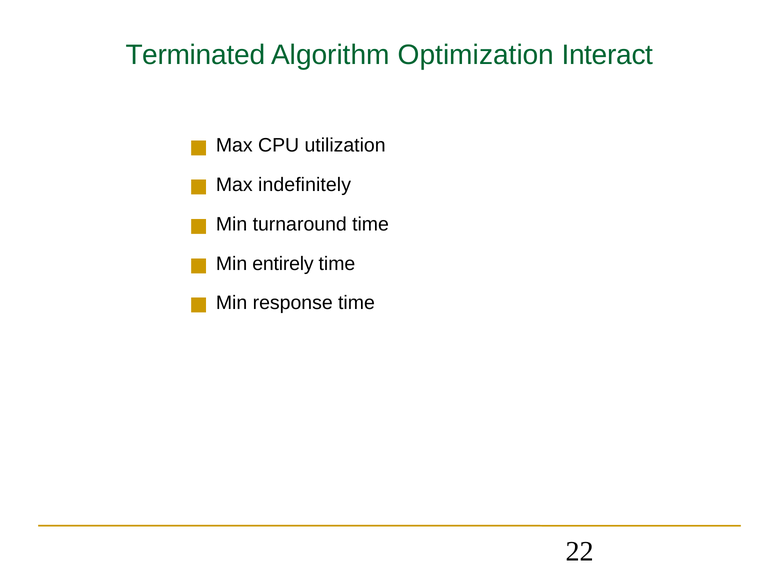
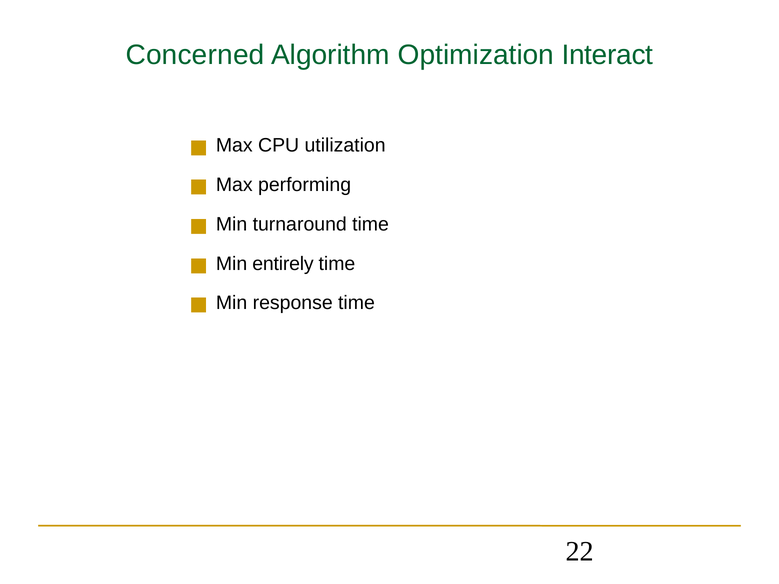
Terminated: Terminated -> Concerned (195, 55)
indefinitely: indefinitely -> performing (305, 185)
